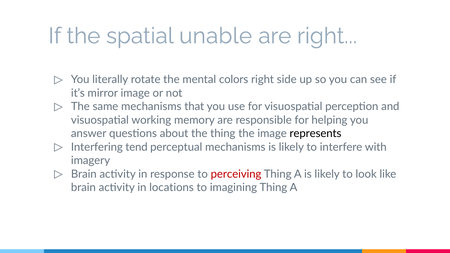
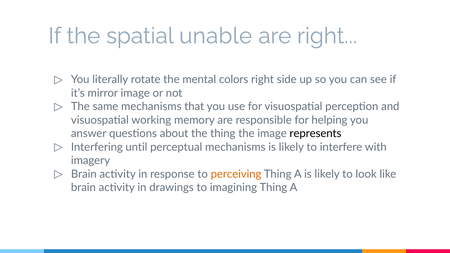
tend: tend -> until (136, 147)
perceiving colour: red -> orange (236, 174)
locations: locations -> drawings (172, 188)
